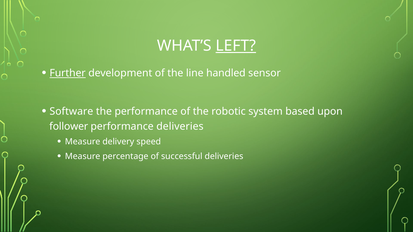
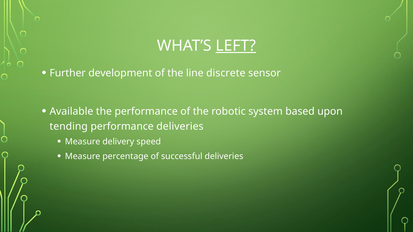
Further underline: present -> none (68, 73)
handled: handled -> discrete (226, 73)
Software: Software -> Available (71, 112)
follower: follower -> tending (69, 126)
